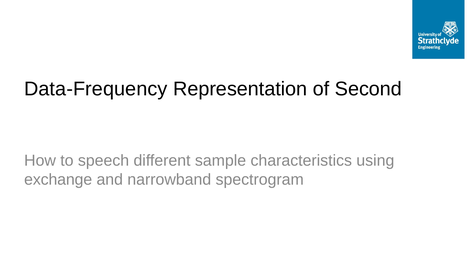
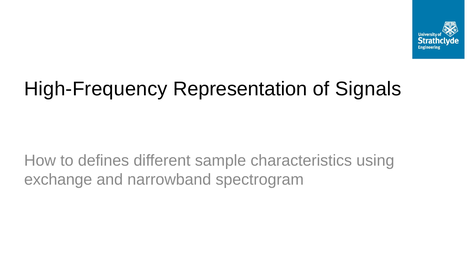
Data-Frequency: Data-Frequency -> High-Frequency (96, 89)
Second: Second -> Signals (368, 89)
speech: speech -> defines (104, 160)
